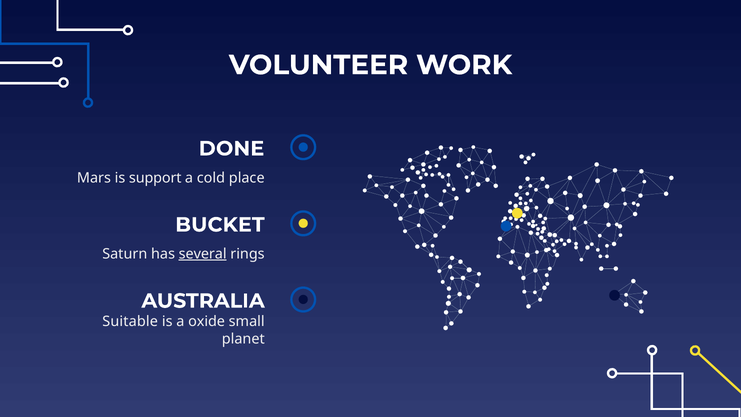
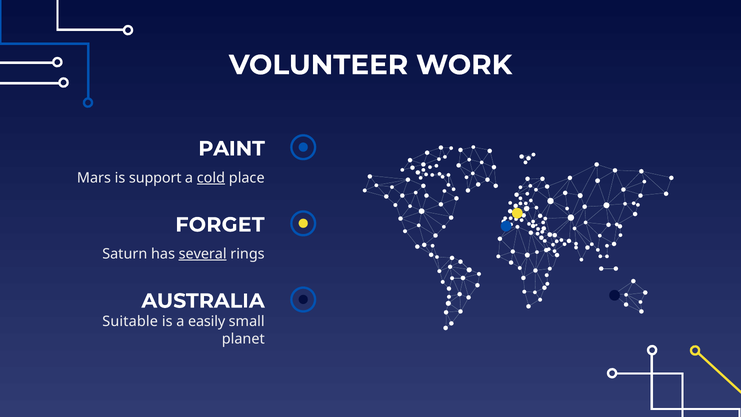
DONE: DONE -> PAINT (232, 149)
cold underline: none -> present (211, 178)
BUCKET: BUCKET -> FORGET (220, 225)
oxide: oxide -> easily (207, 321)
